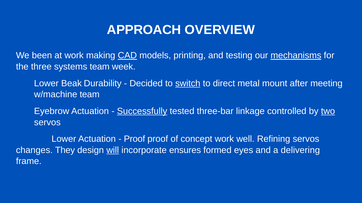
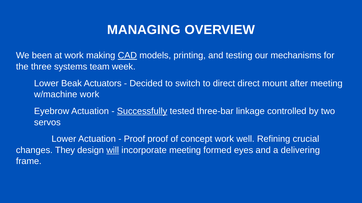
APPROACH: APPROACH -> MANAGING (144, 30)
mechanisms underline: present -> none (296, 56)
Durability: Durability -> Actuators (103, 84)
switch underline: present -> none (188, 84)
direct metal: metal -> direct (249, 84)
w/machine team: team -> work (90, 95)
two underline: present -> none (328, 111)
Refining servos: servos -> crucial (306, 139)
incorporate ensures: ensures -> meeting (185, 151)
